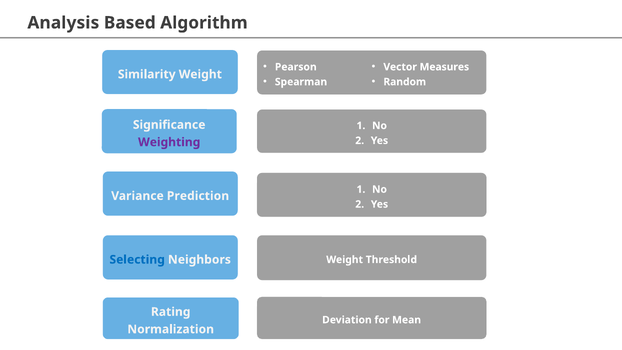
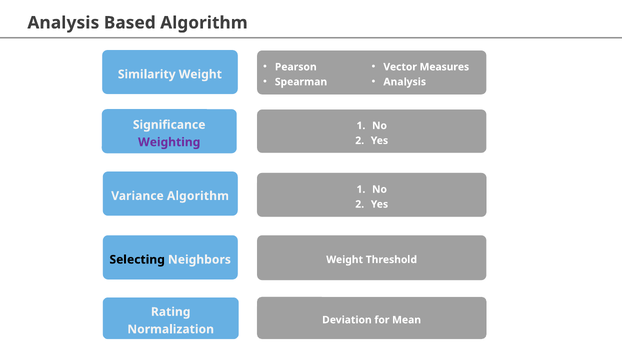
Random: Random -> Analysis (405, 82)
Variance Prediction: Prediction -> Algorithm (198, 196)
Selecting colour: blue -> black (137, 260)
